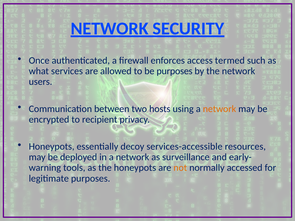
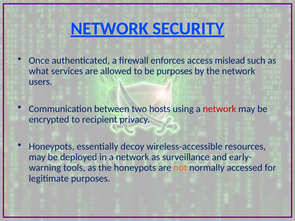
termed: termed -> mislead (230, 61)
network colour: orange -> red (219, 109)
services-accessible: services-accessible -> wireless-accessible (185, 147)
